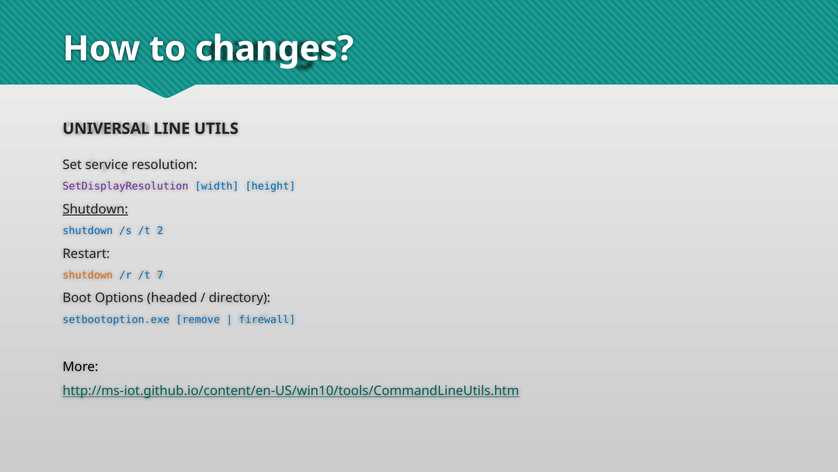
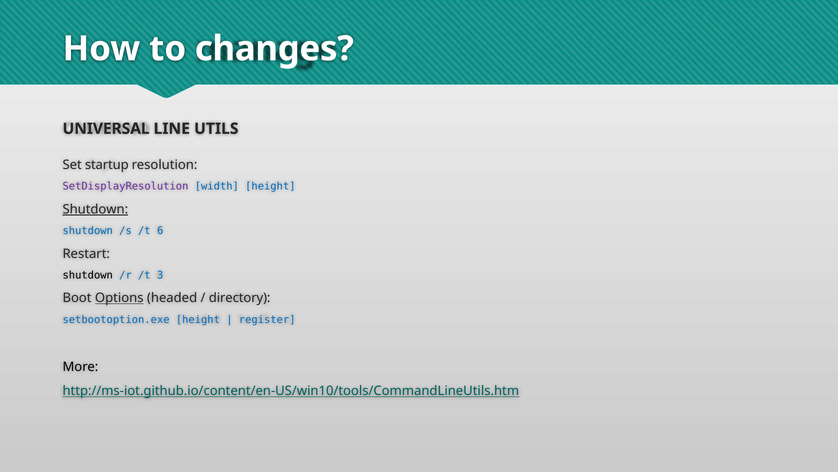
service: service -> startup (107, 165)
2: 2 -> 6 (160, 231)
shutdown colour: orange -> black (88, 275)
7: 7 -> 3 (160, 275)
Options underline: none -> present (119, 298)
setbootoption.exe remove: remove -> height (198, 319)
firewall: firewall -> register (267, 319)
